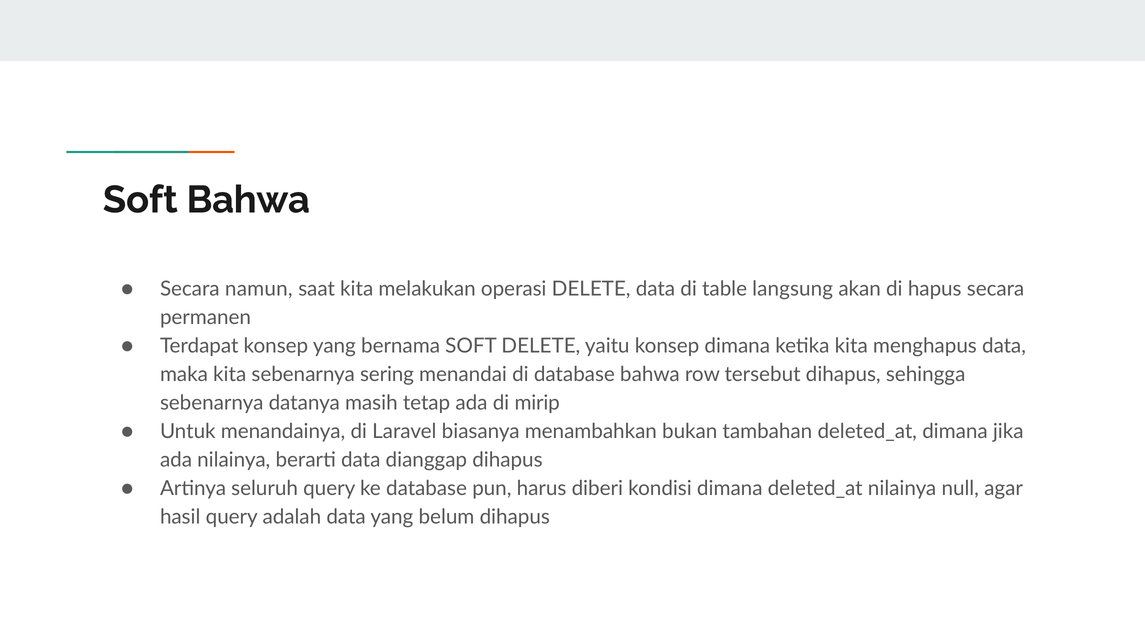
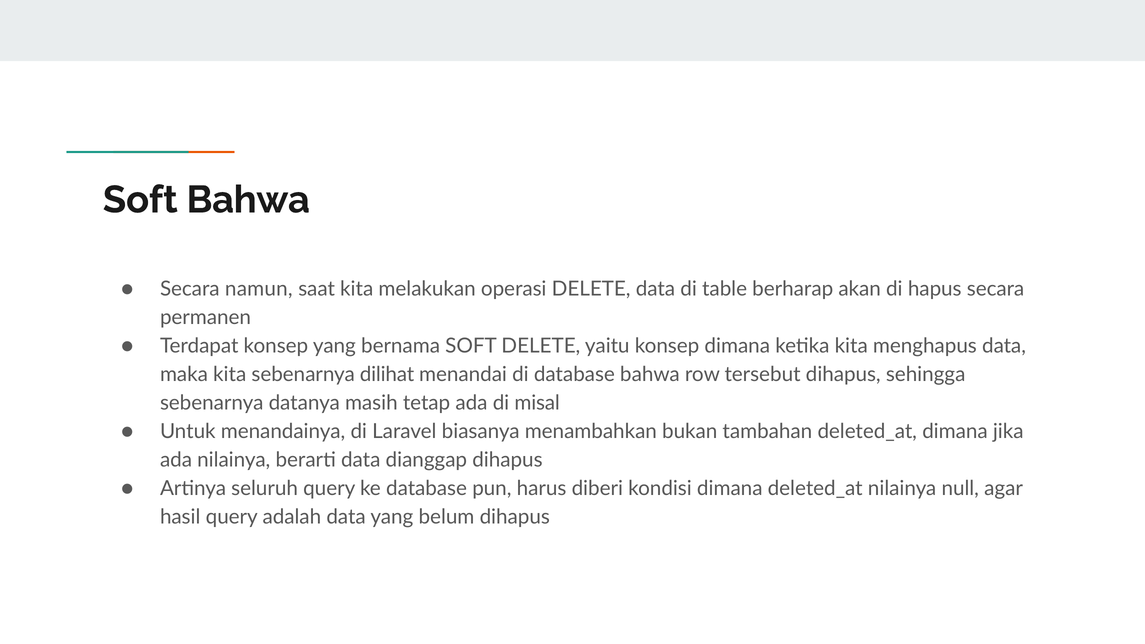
langsung: langsung -> berharap (793, 289)
sering: sering -> dilihat (387, 375)
mirip: mirip -> misal (537, 403)
